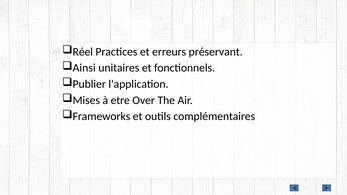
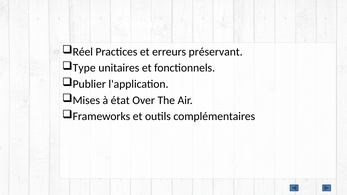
Ainsi: Ainsi -> Type (84, 68)
etre: etre -> état (120, 100)
